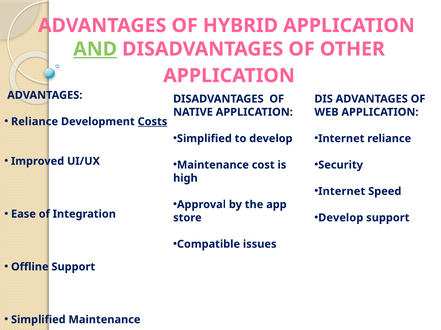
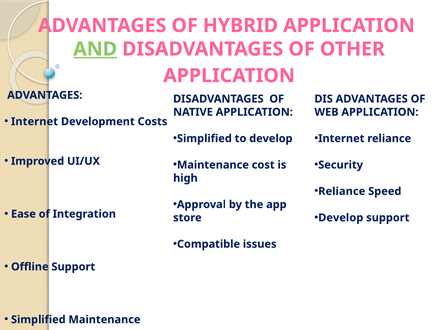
Reliance: Reliance -> Internet (35, 122)
Costs underline: present -> none (152, 122)
Internet: Internet -> Reliance (342, 192)
